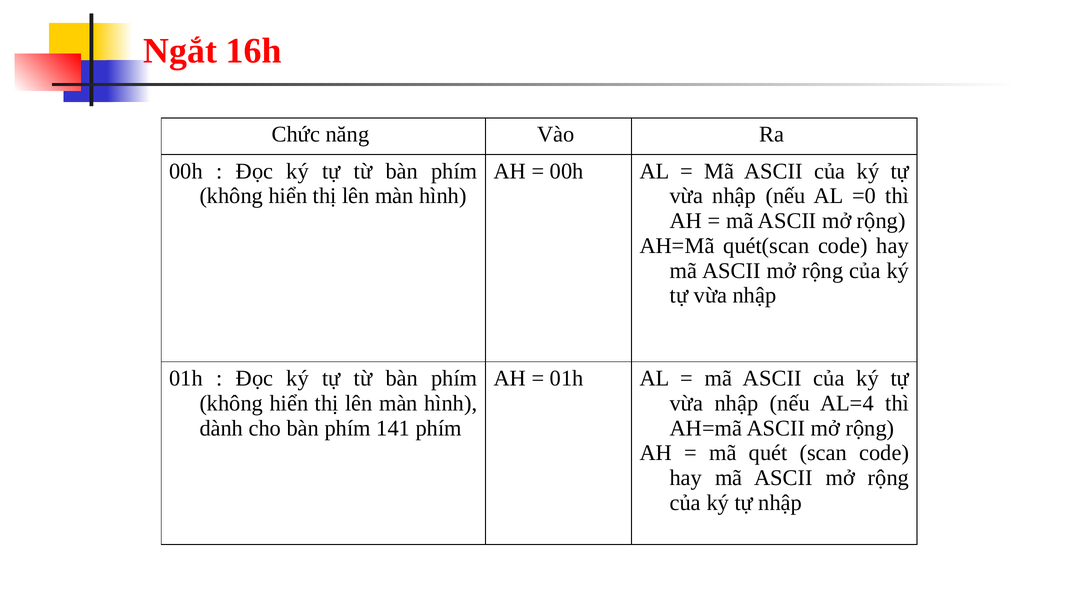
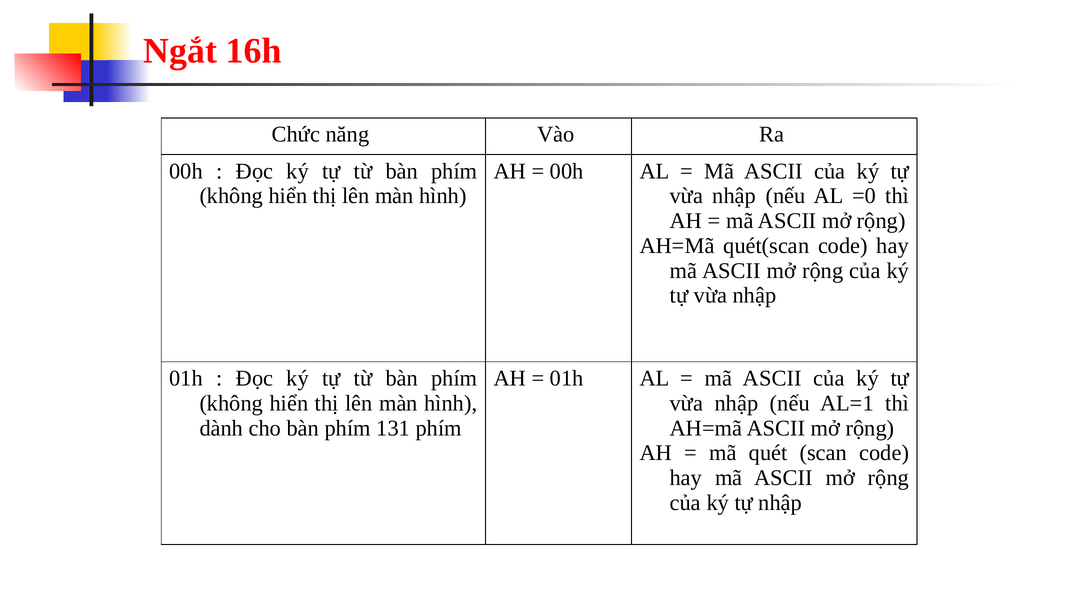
AL=4: AL=4 -> AL=1 (847, 403)
141: 141 -> 131 (393, 428)
